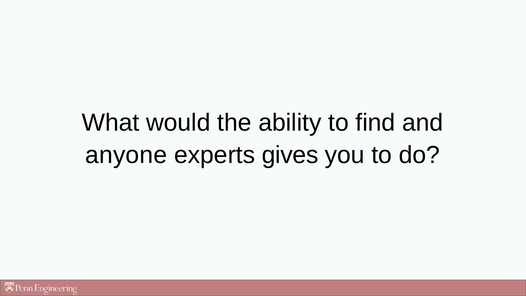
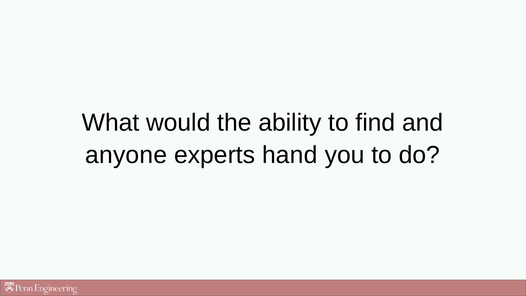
gives: gives -> hand (290, 155)
